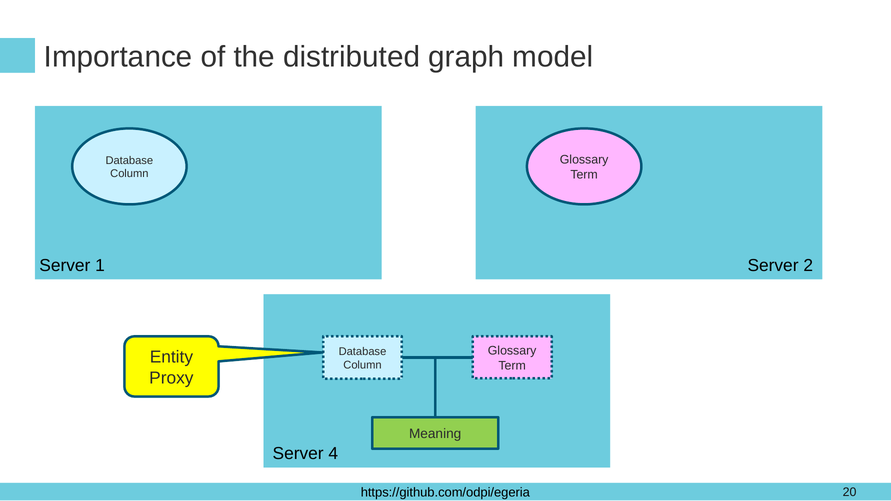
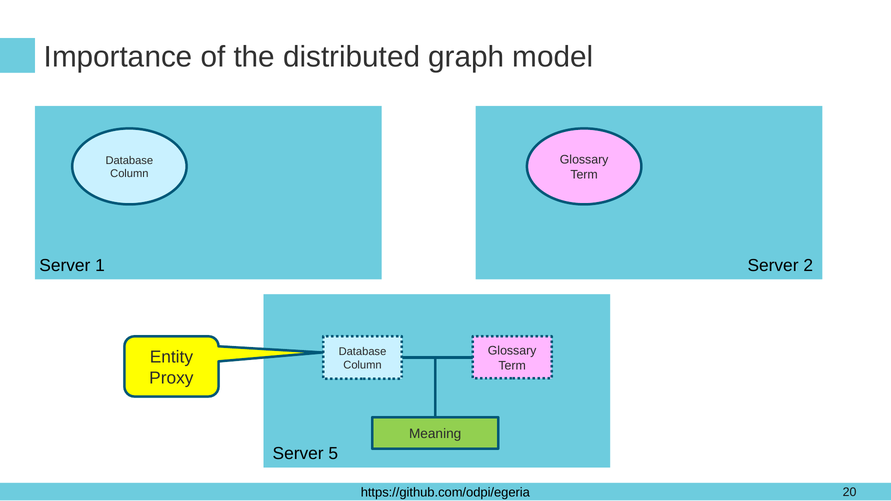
4: 4 -> 5 (333, 454)
